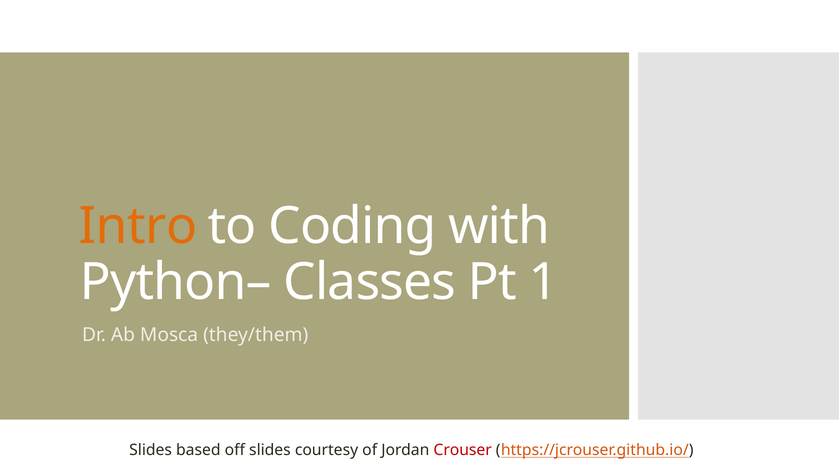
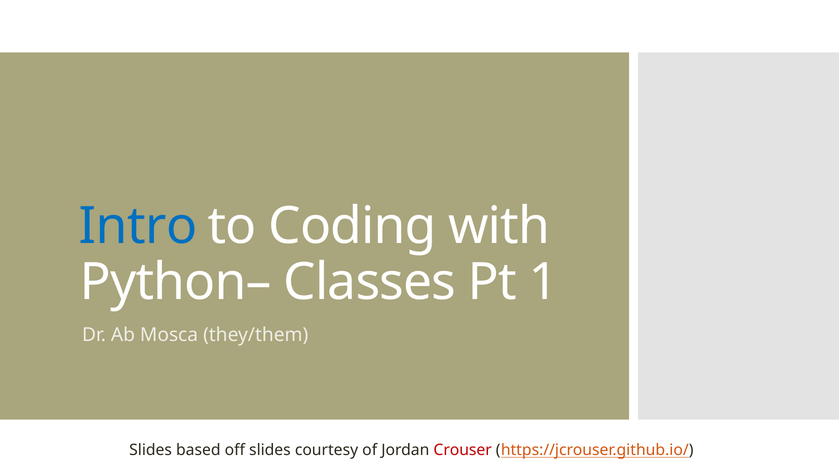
Intro colour: orange -> blue (138, 226)
